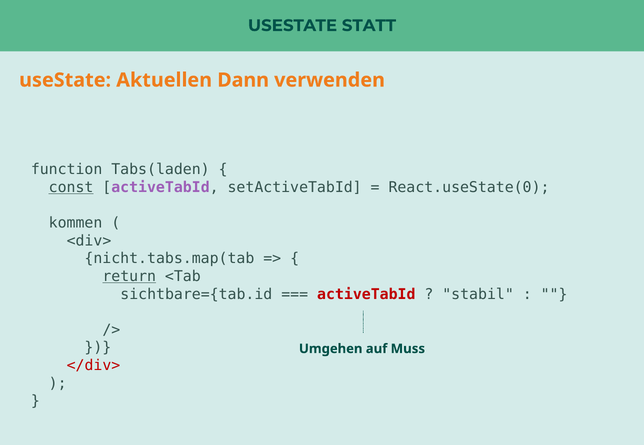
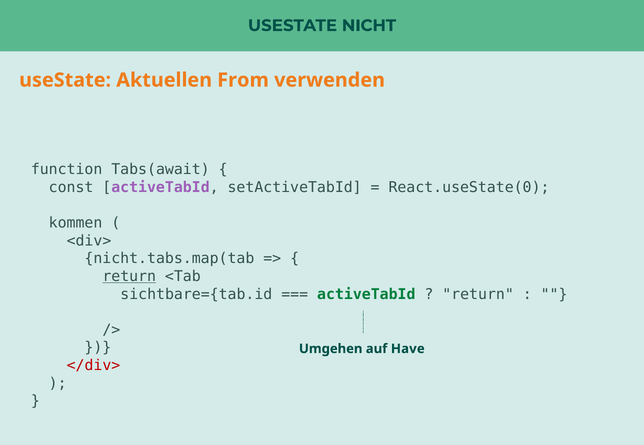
STATT: STATT -> NICHT (369, 26)
Dann: Dann -> From (243, 80)
Tabs(laden: Tabs(laden -> Tabs(await (160, 170)
const underline: present -> none (71, 188)
activeTabId colour: red -> green (366, 295)
stabil: stabil -> return (478, 295)
Muss: Muss -> Have (408, 349)
